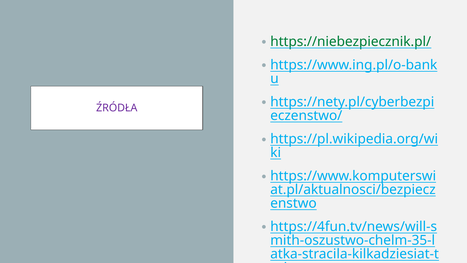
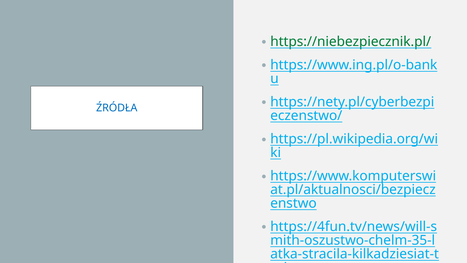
ŹRÓDŁA colour: purple -> blue (117, 108)
